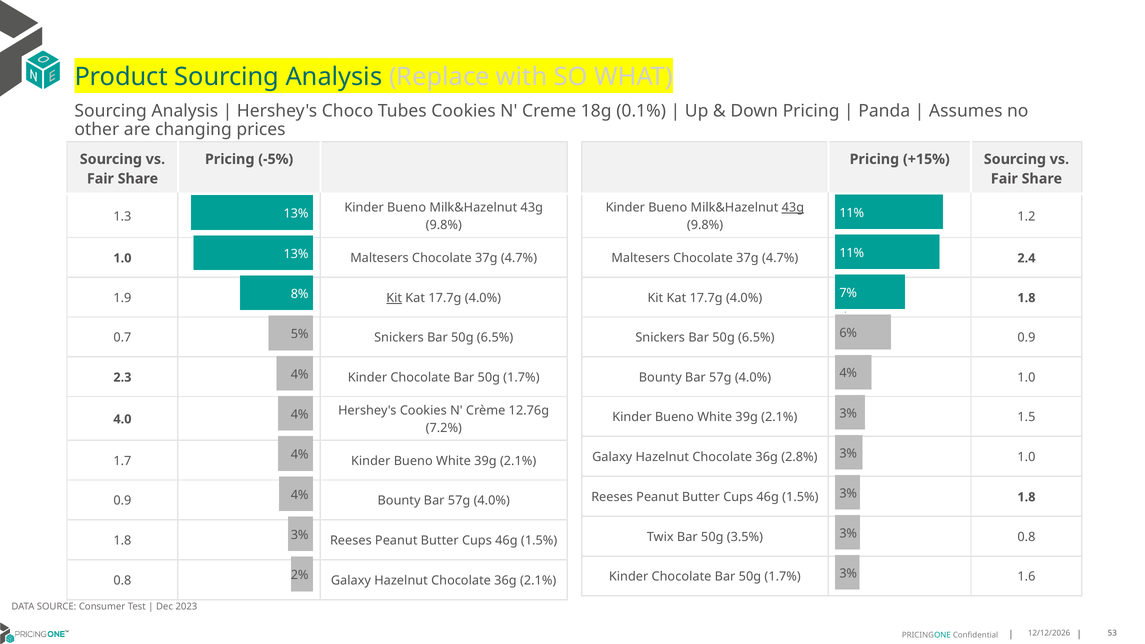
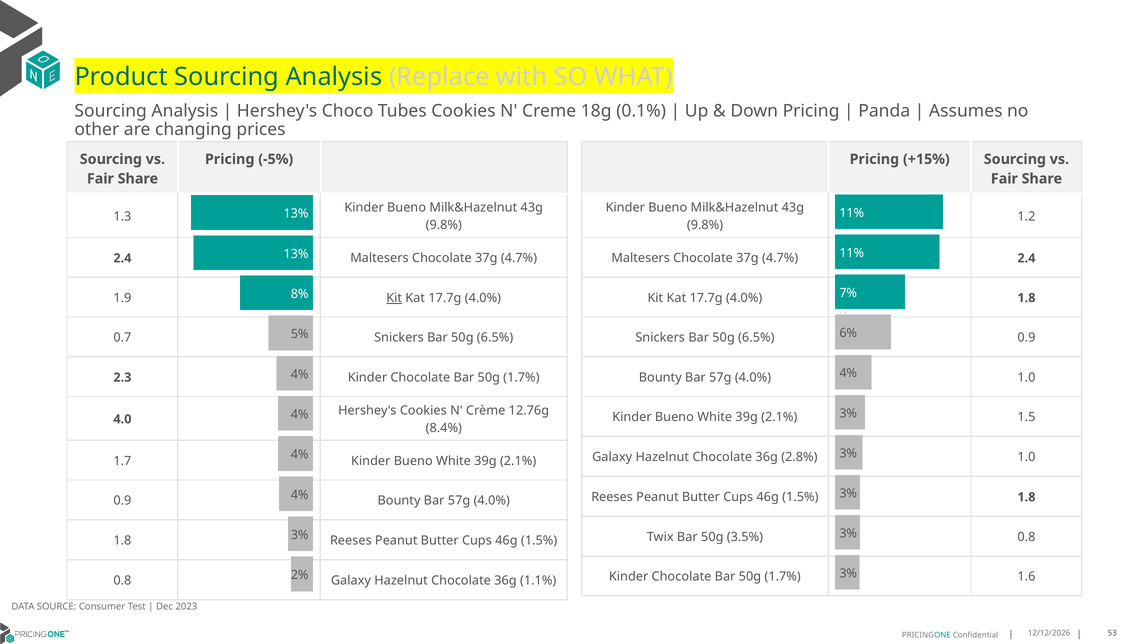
43g underline: present -> none (793, 208)
1.0: 1.0 -> 2.4 (122, 258)
7.2%: 7.2% -> 8.4% (444, 428)
36g 2.1%: 2.1% -> 1.1% (538, 581)
